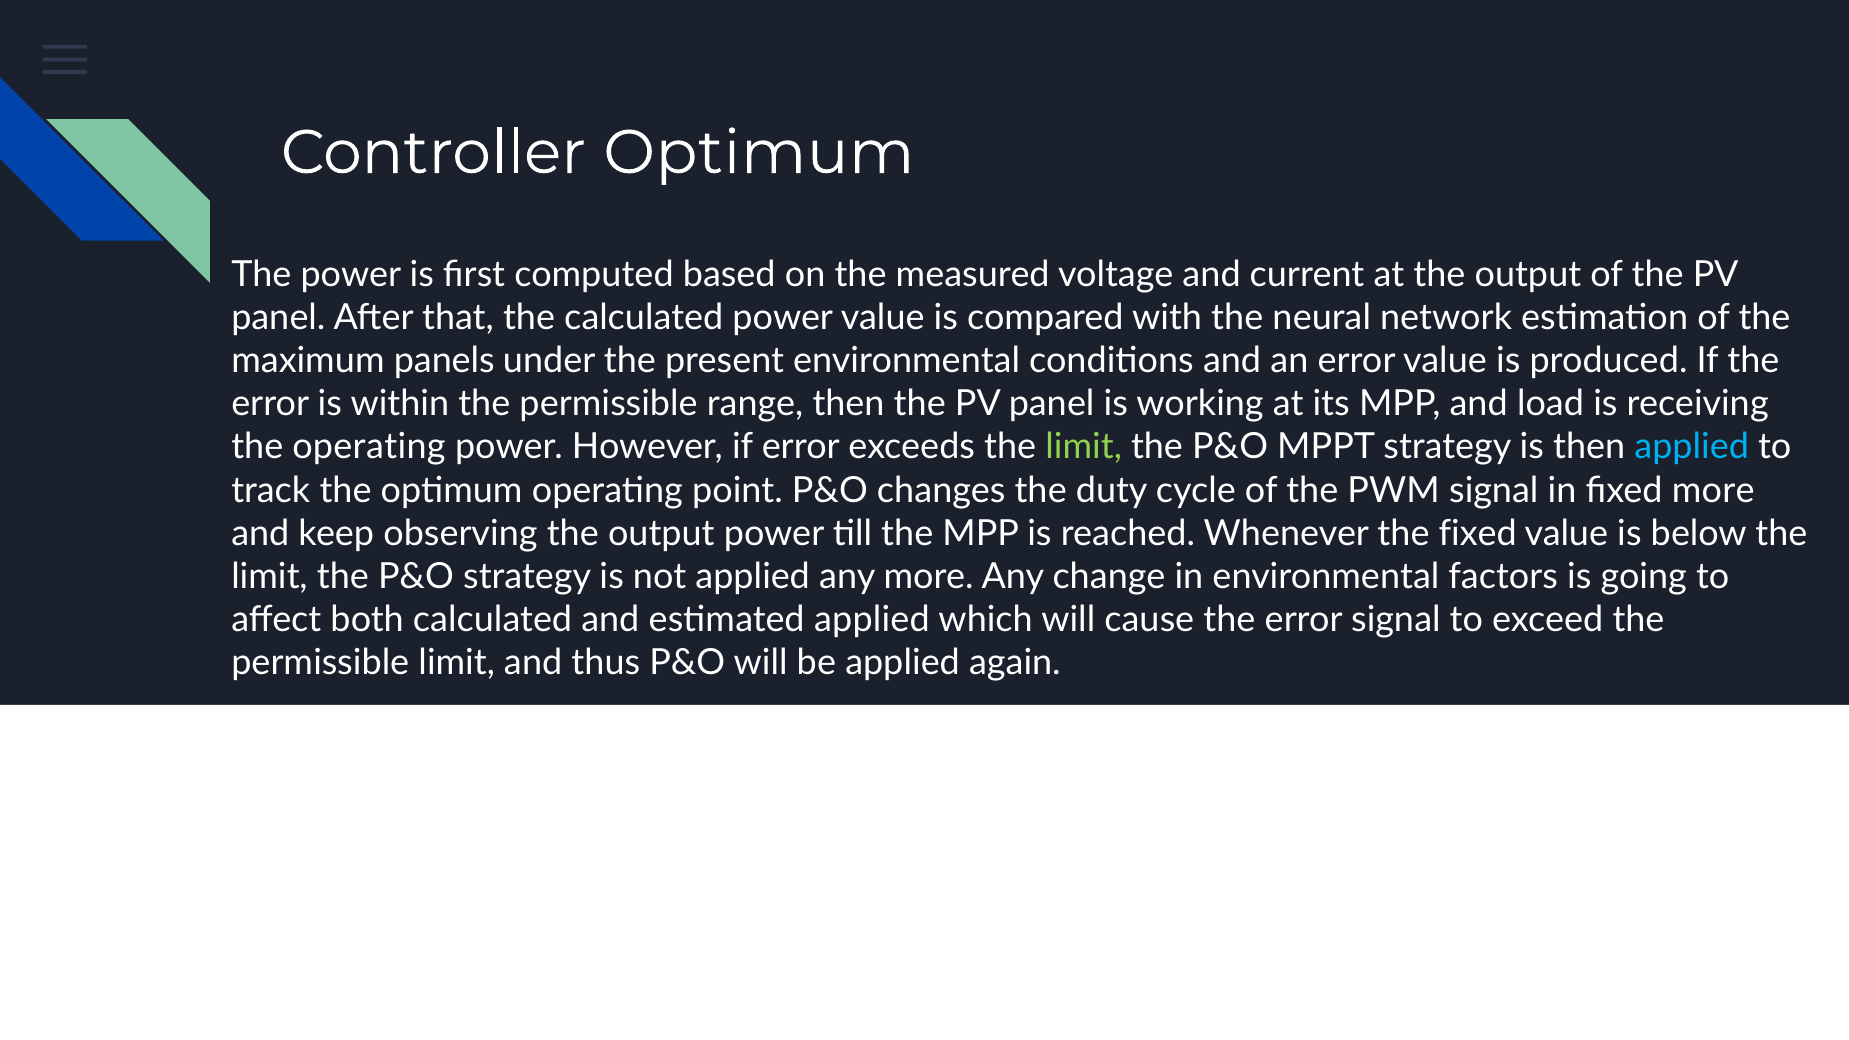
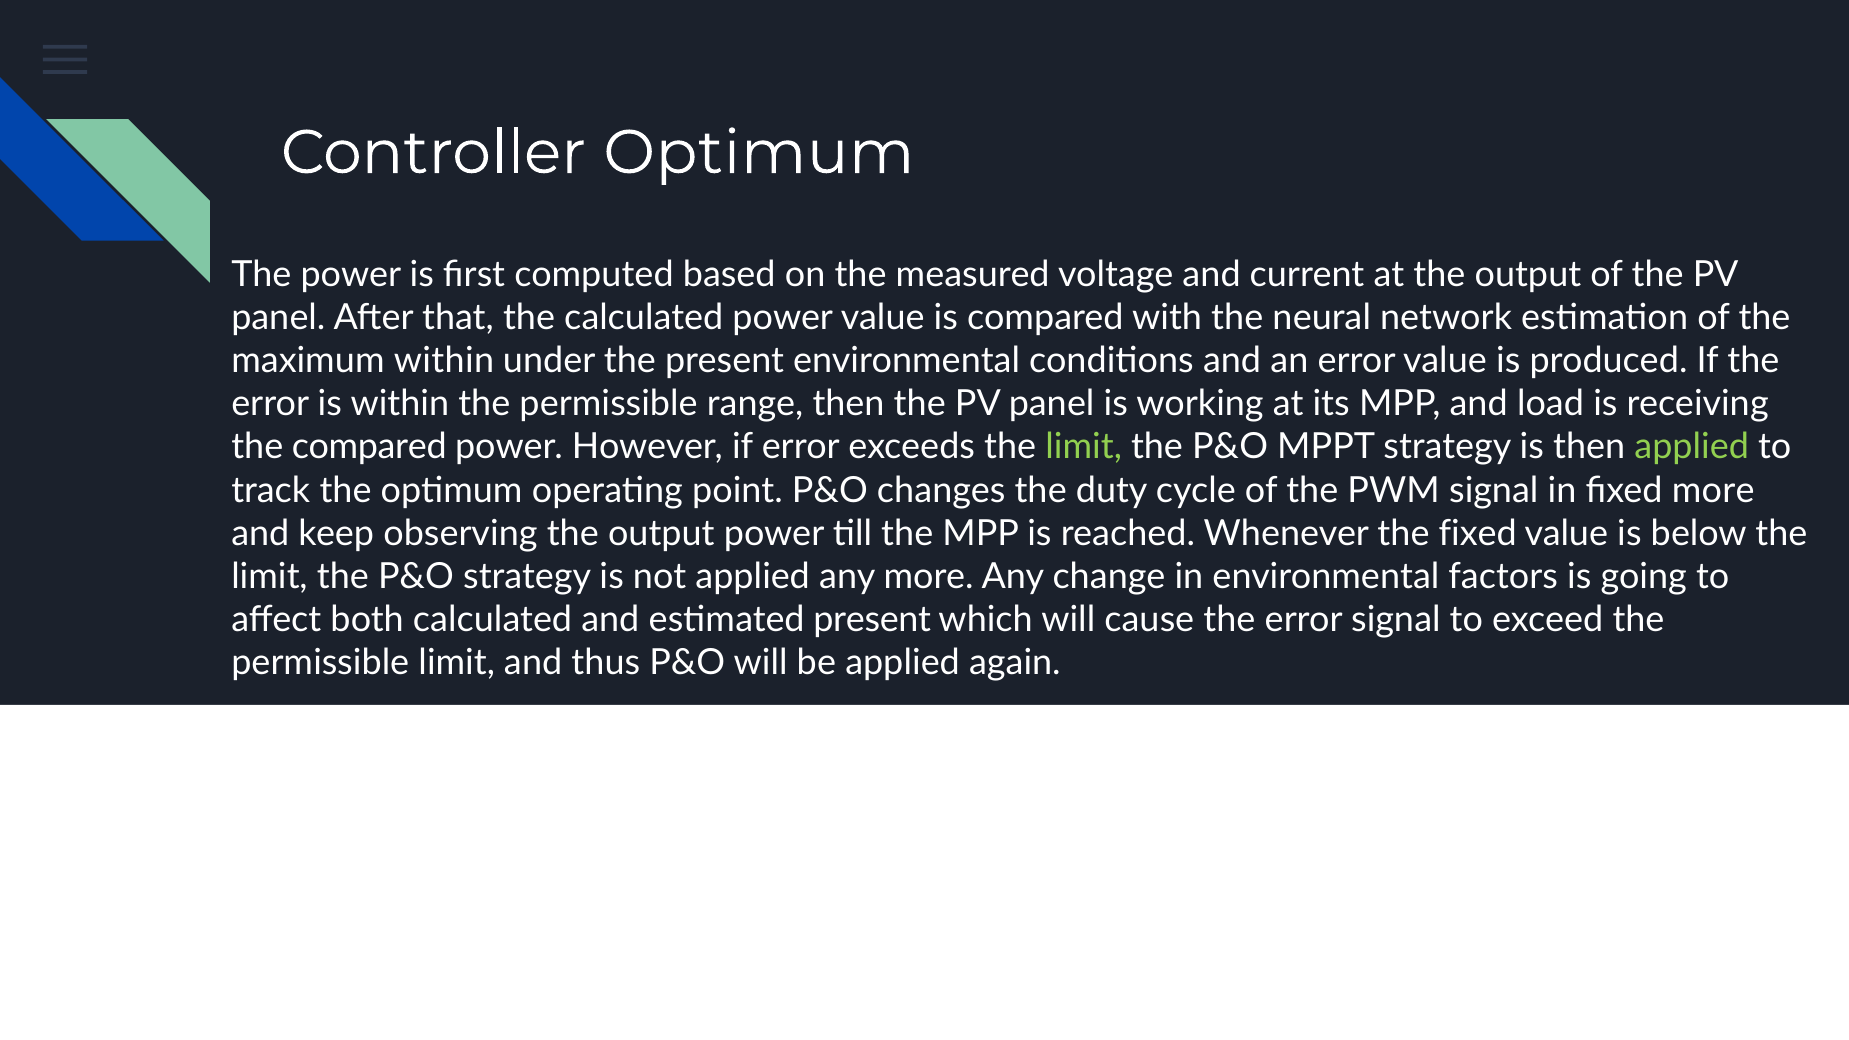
maximum panels: panels -> within (444, 361)
the operating: operating -> compared (369, 447)
applied colour: light blue -> light green (1692, 447)
estimated applied: applied -> present (872, 620)
